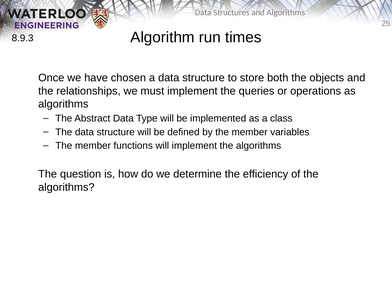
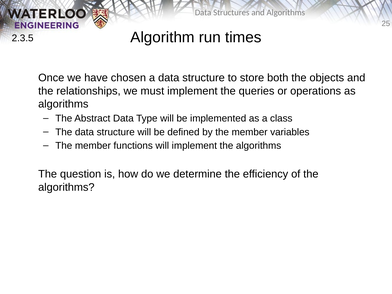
8.9.3: 8.9.3 -> 2.3.5 (23, 38)
